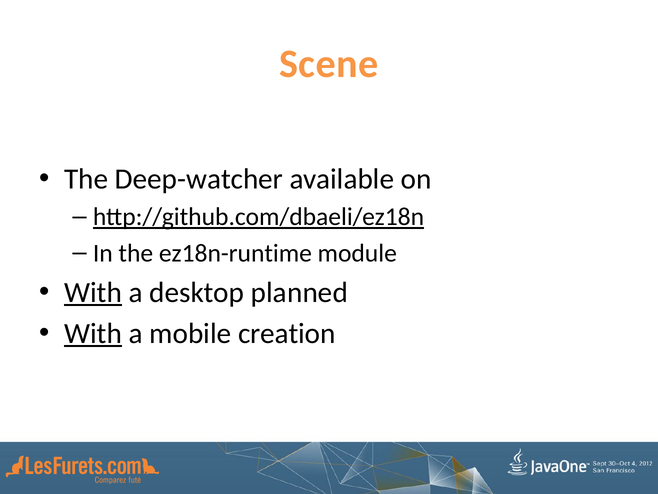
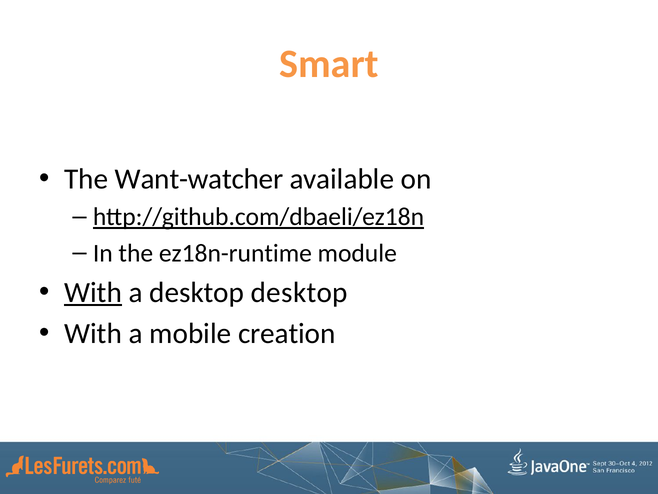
Scene: Scene -> Smart (329, 64)
Deep-watcher: Deep-watcher -> Want-watcher (199, 179)
desktop planned: planned -> desktop (299, 292)
With underline: present -> none (93, 333)
